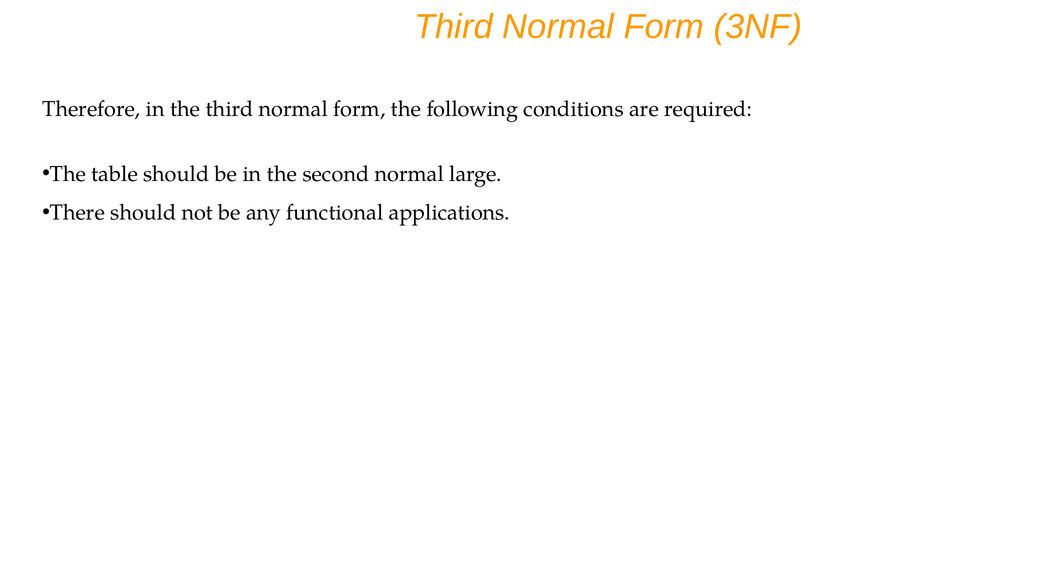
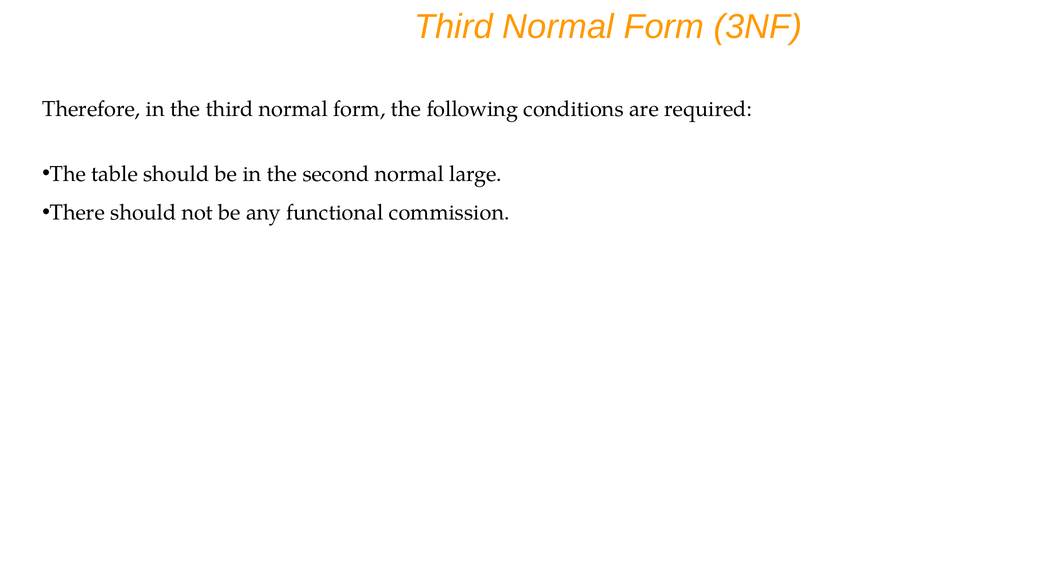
applications: applications -> commission (449, 213)
